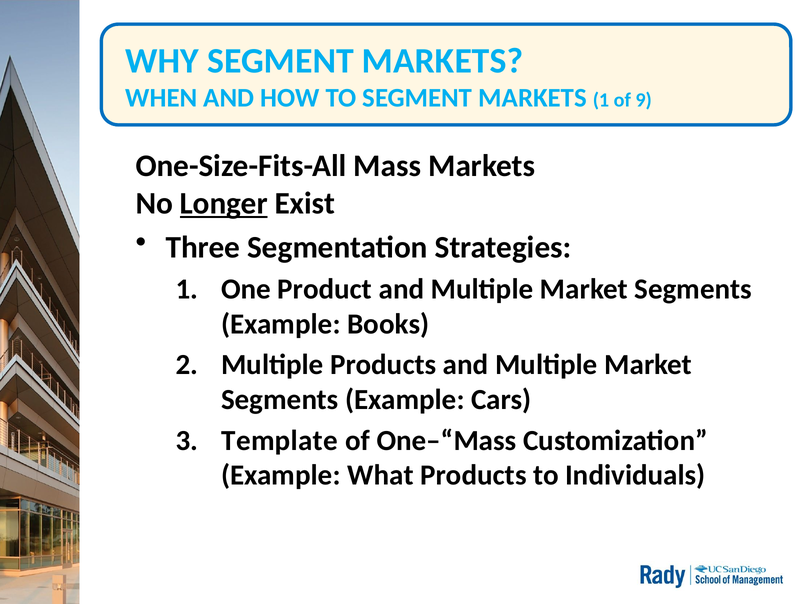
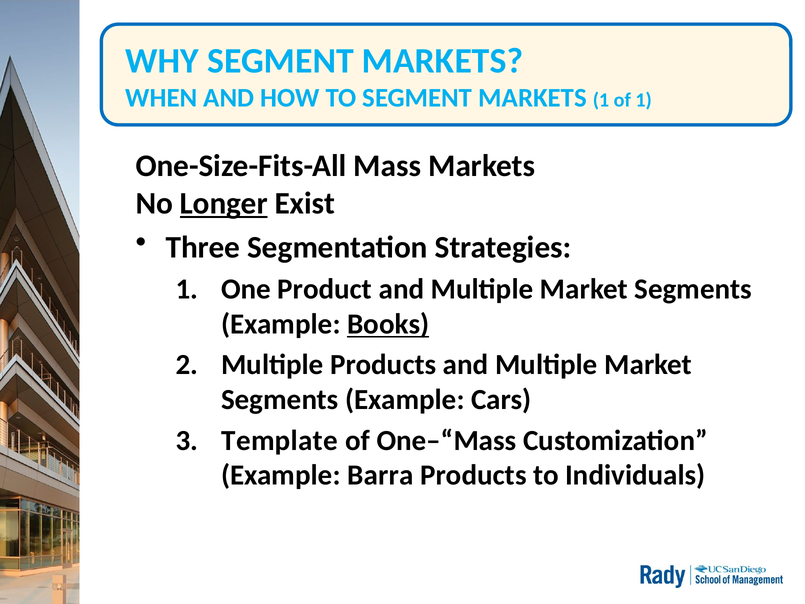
of 9: 9 -> 1 (644, 100)
Books underline: none -> present (388, 324)
What: What -> Barra (380, 475)
